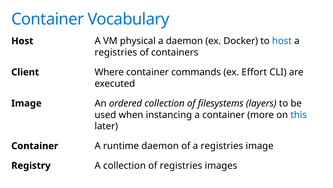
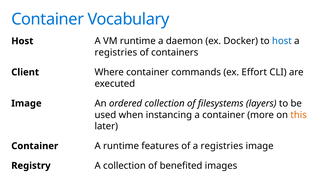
VM physical: physical -> runtime (138, 41)
this colour: blue -> orange (299, 114)
runtime daemon: daemon -> features (160, 145)
of registries: registries -> benefited (181, 165)
